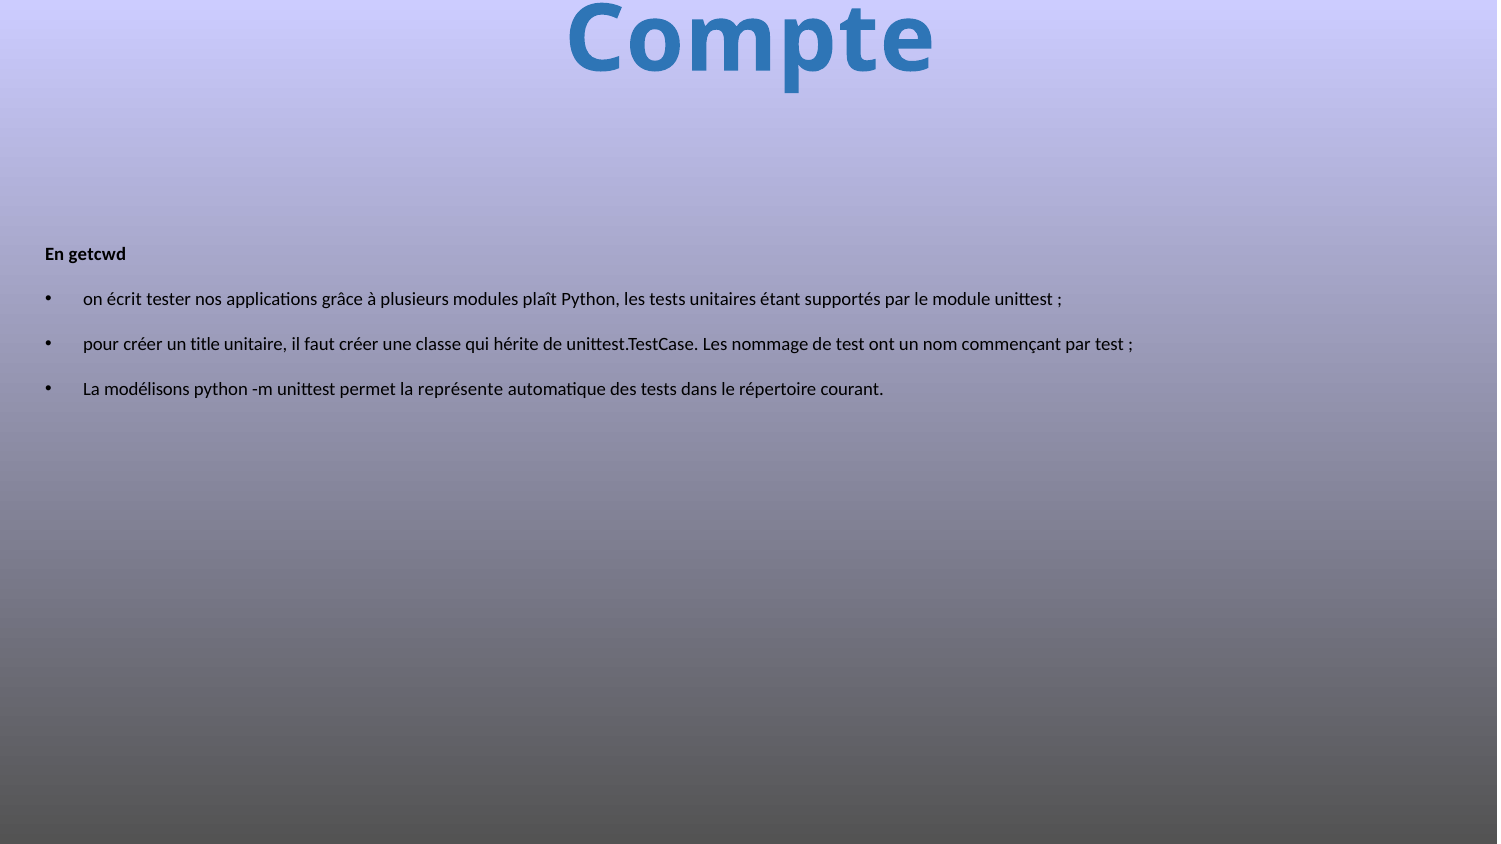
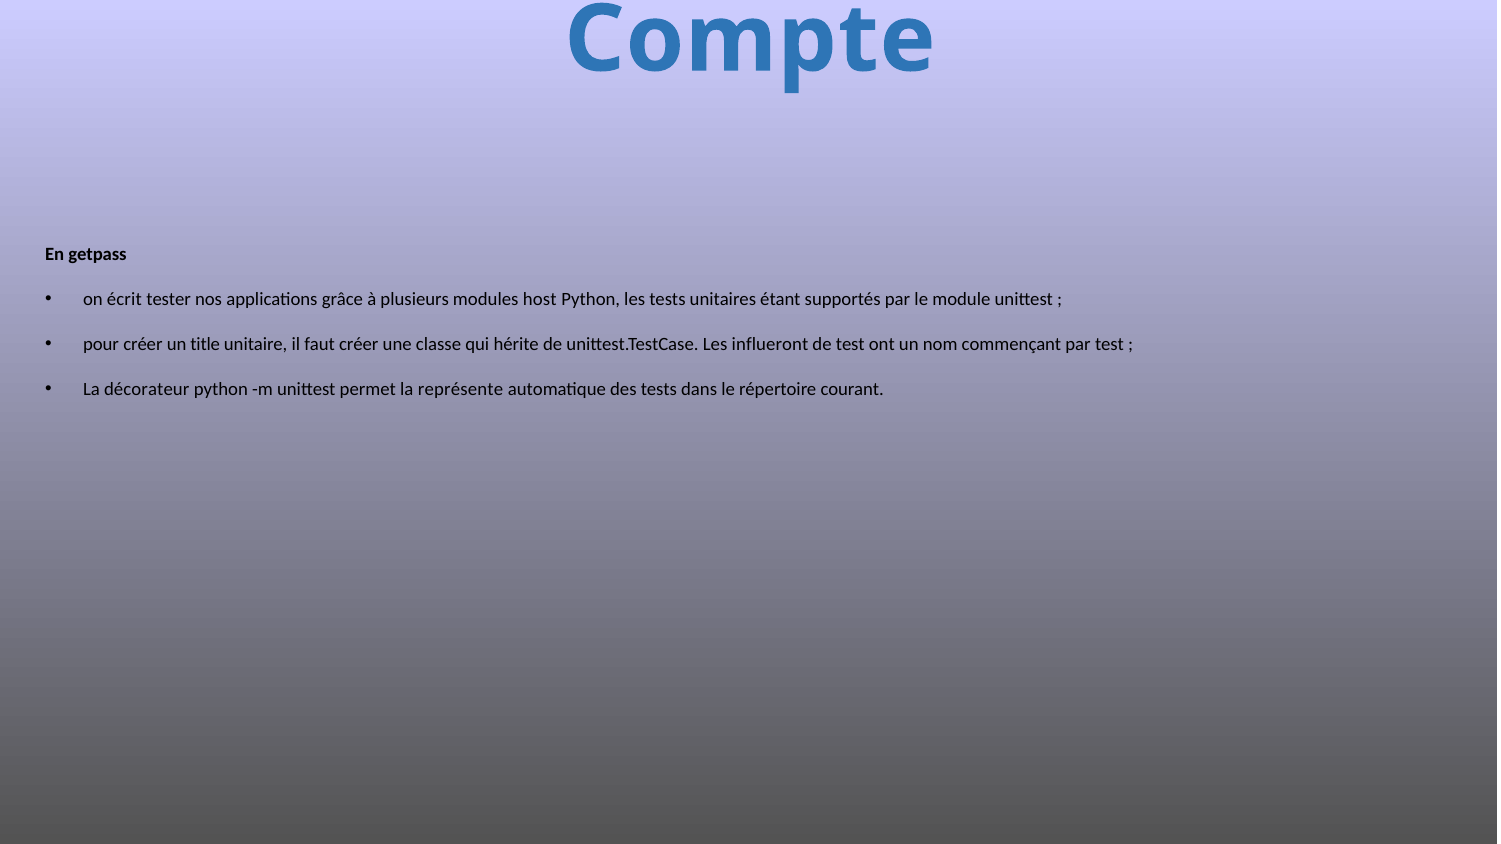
getcwd: getcwd -> getpass (98, 254)
plaît: plaît -> host (540, 299)
nommage: nommage -> influeront (770, 344)
modélisons: modélisons -> décorateur (147, 389)
